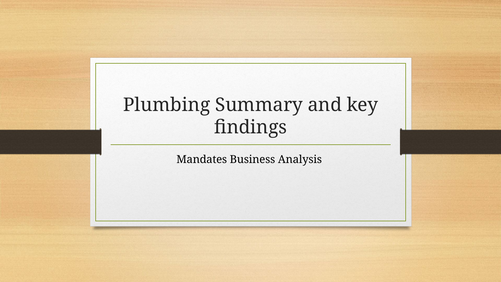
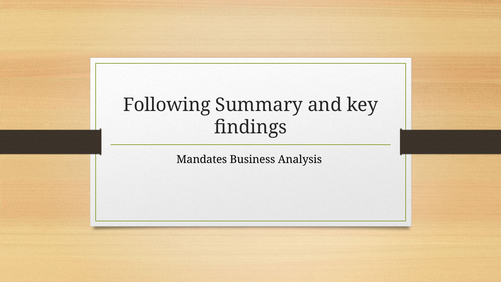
Plumbing: Plumbing -> Following (167, 105)
